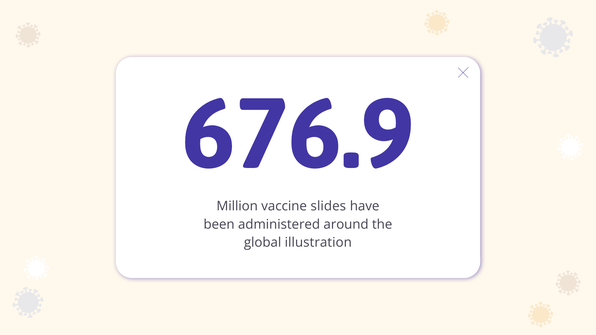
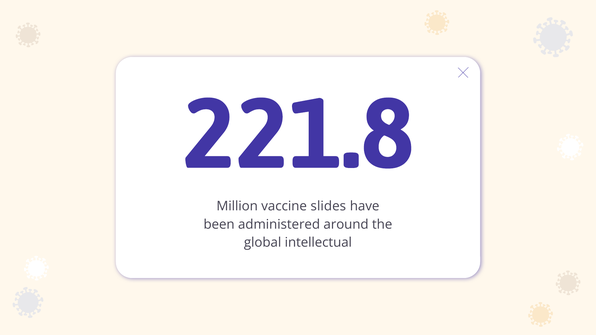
676.9: 676.9 -> 221.8 (298, 135)
illustration: illustration -> intellectual (318, 243)
